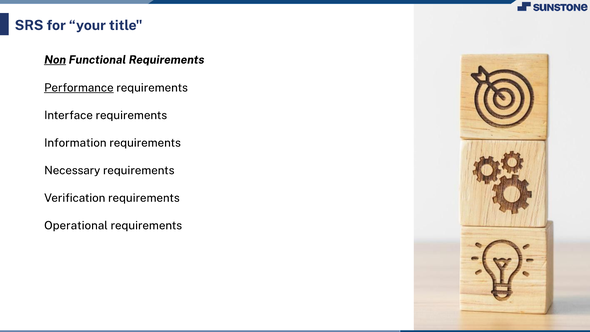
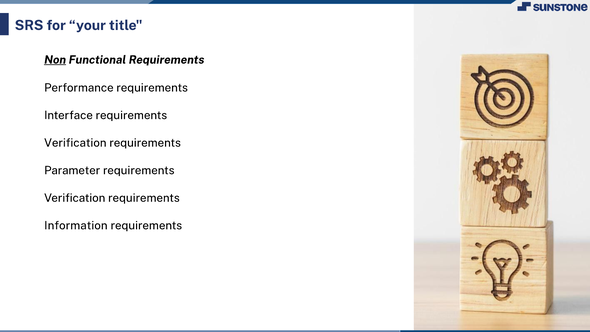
Performance underline: present -> none (79, 88)
Information: Information -> Verification (75, 143)
Necessary: Necessary -> Parameter (72, 170)
Operational: Operational -> Information (76, 225)
